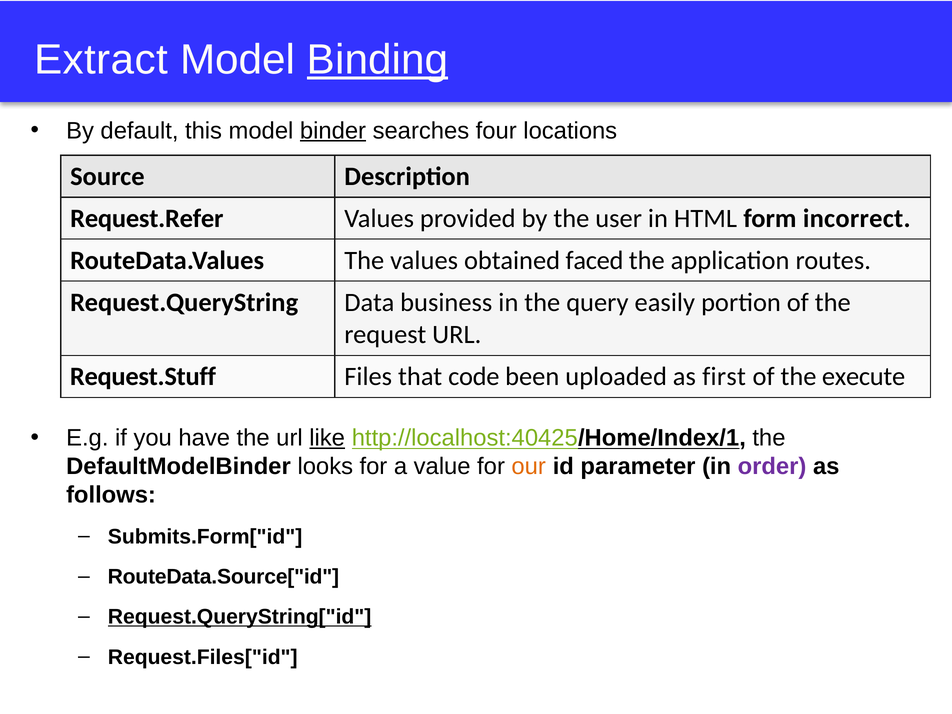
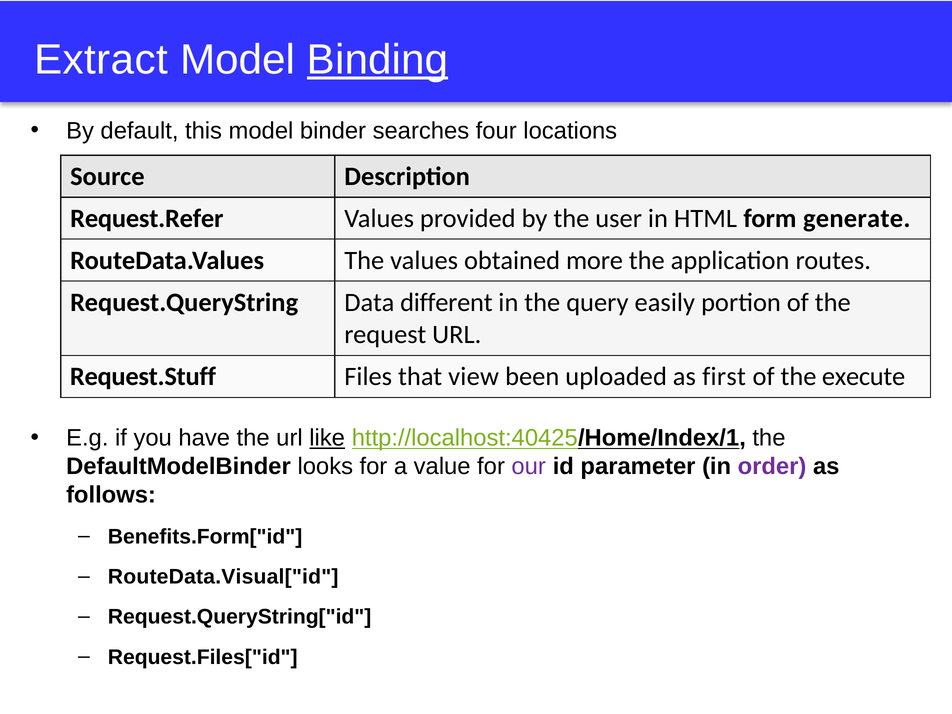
binder underline: present -> none (333, 131)
incorrect: incorrect -> generate (857, 218)
faced: faced -> more (594, 260)
business: business -> different (446, 302)
code: code -> view (474, 377)
our colour: orange -> purple (529, 466)
Submits.Form["id: Submits.Form["id -> Benefits.Form["id (205, 537)
RouteData.Source["id: RouteData.Source["id -> RouteData.Visual["id (223, 577)
Request.QueryString["id underline: present -> none (240, 617)
